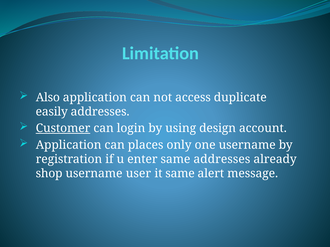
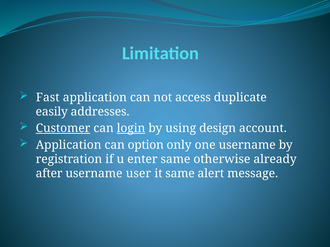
Also: Also -> Fast (48, 98)
login underline: none -> present (131, 129)
places: places -> option (146, 145)
same addresses: addresses -> otherwise (222, 160)
shop: shop -> after (49, 174)
